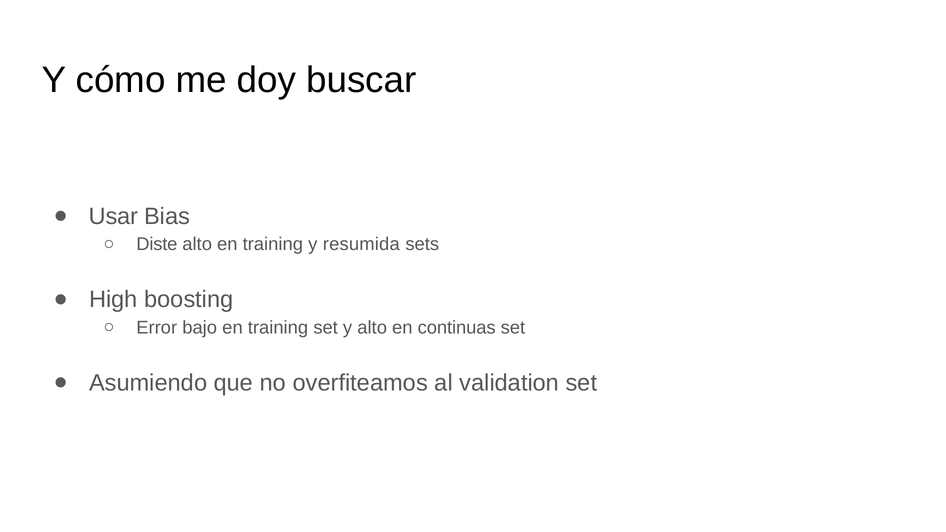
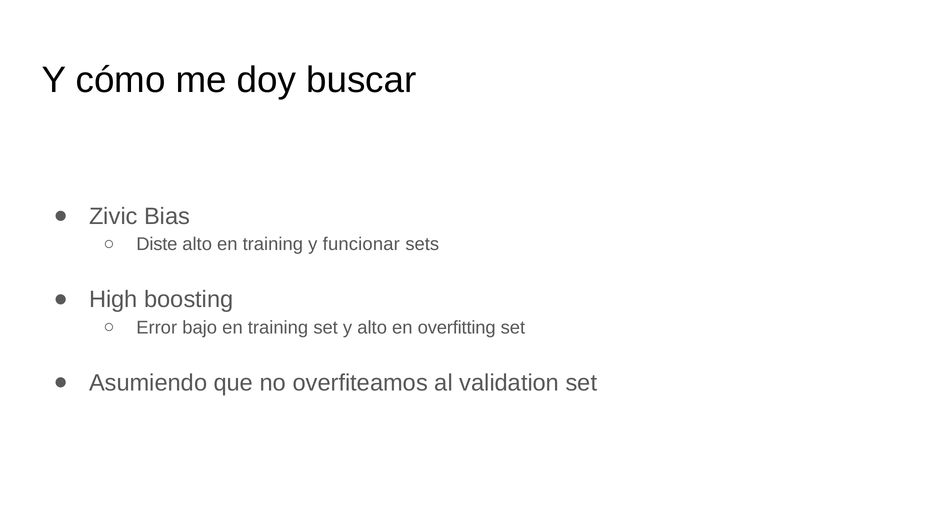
Usar: Usar -> Zivic (113, 216)
resumida: resumida -> funcionar (361, 244)
continuas: continuas -> overfitting (457, 328)
